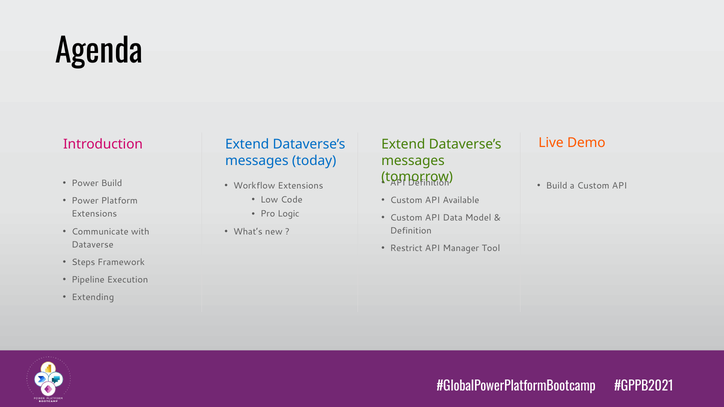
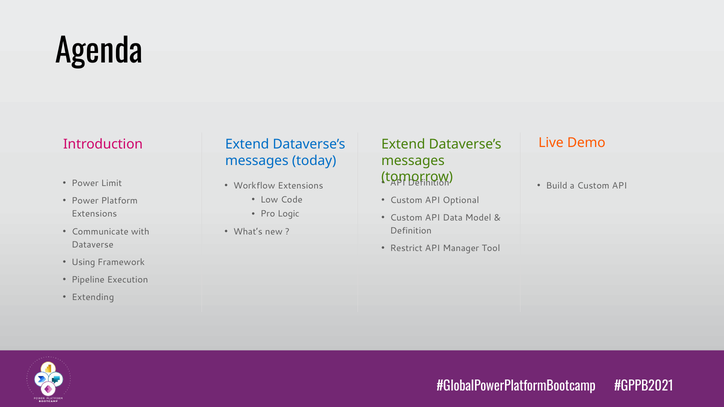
Power Build: Build -> Limit (112, 184)
Available: Available -> Optional (461, 201)
Steps: Steps -> Using (83, 262)
